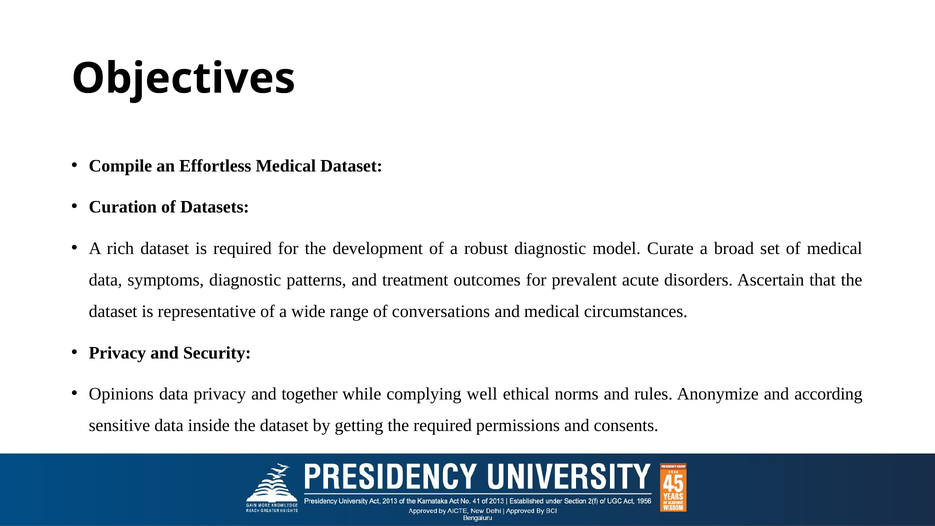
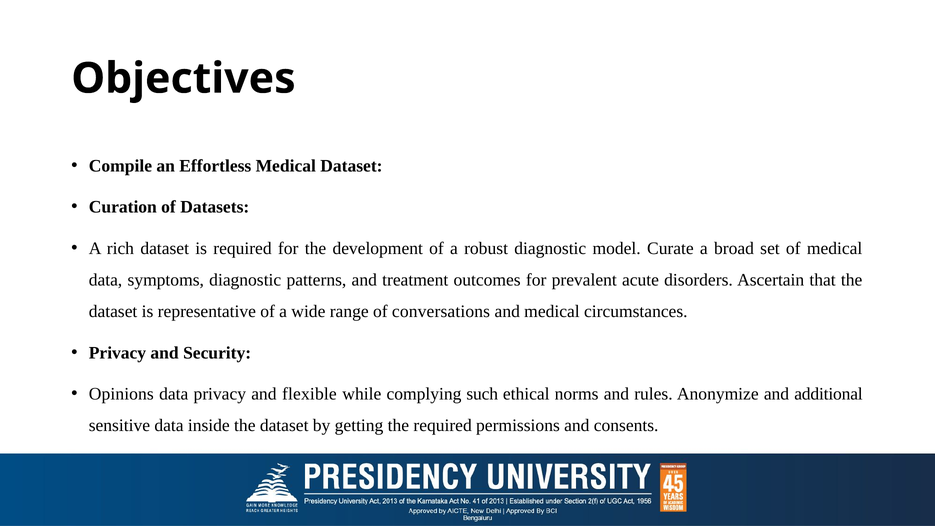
together: together -> flexible (309, 394)
well: well -> such (482, 394)
according: according -> additional (828, 394)
